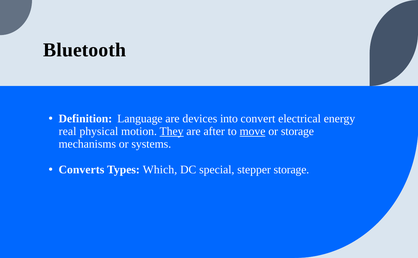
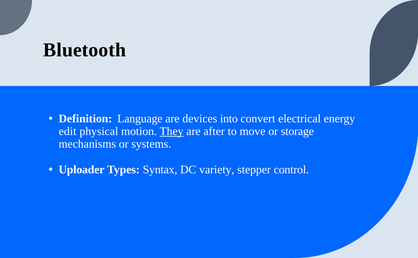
real: real -> edit (68, 131)
move underline: present -> none (253, 131)
Converts: Converts -> Uploader (82, 169)
Which: Which -> Syntax (160, 169)
special: special -> variety (217, 169)
stepper storage: storage -> control (291, 169)
